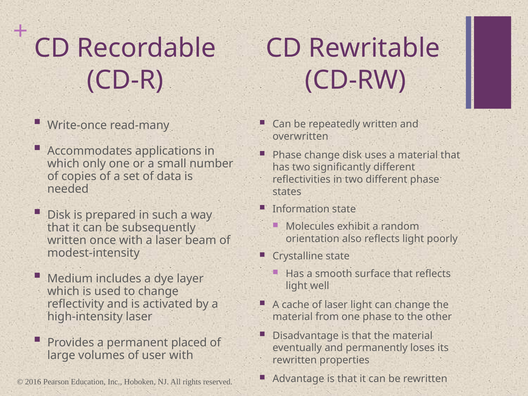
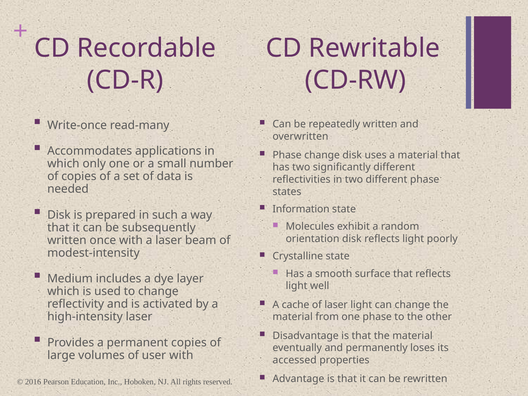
orientation also: also -> disk (352, 239)
permanent placed: placed -> copies (189, 343)
rewritten: rewritten -> accessed (295, 360)
